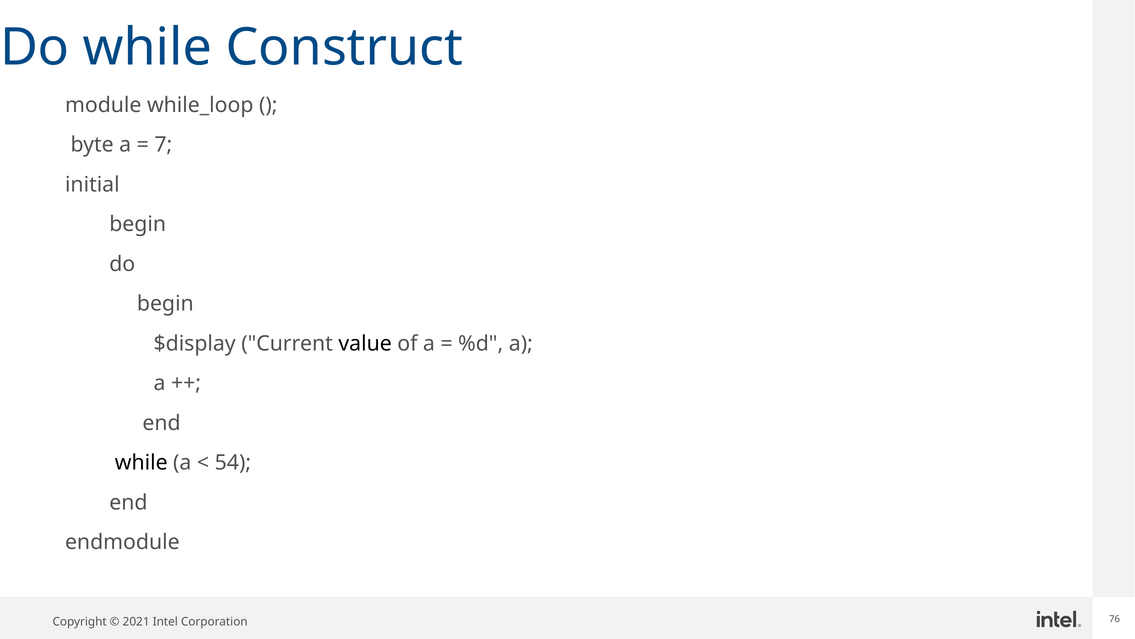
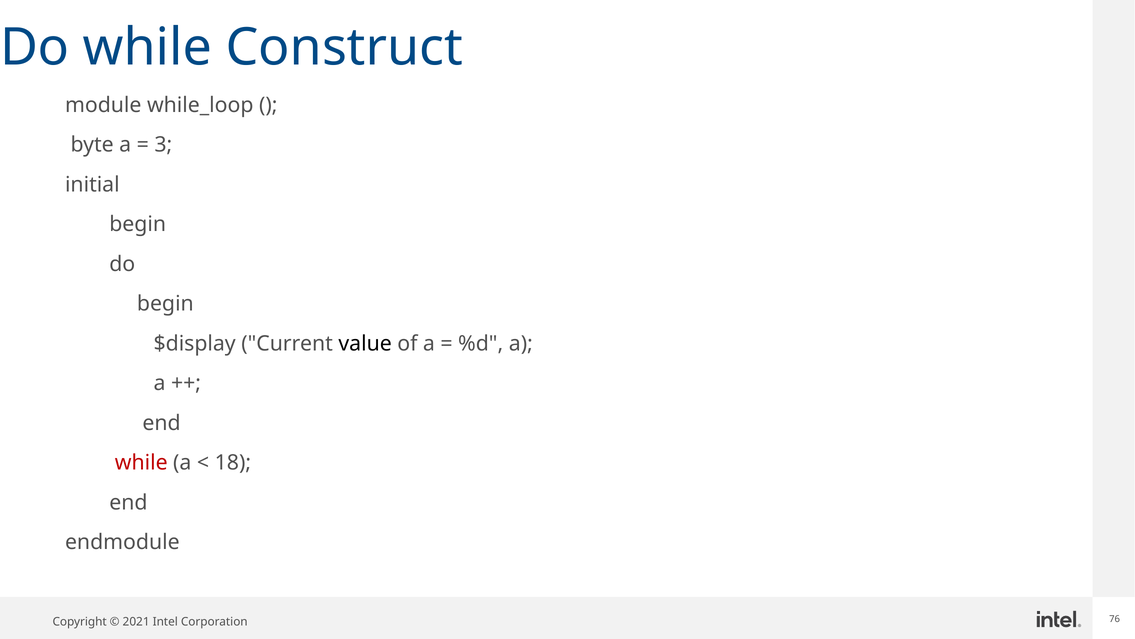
7: 7 -> 3 (163, 145)
while colour: black -> red (141, 463)
54: 54 -> 18 (233, 463)
